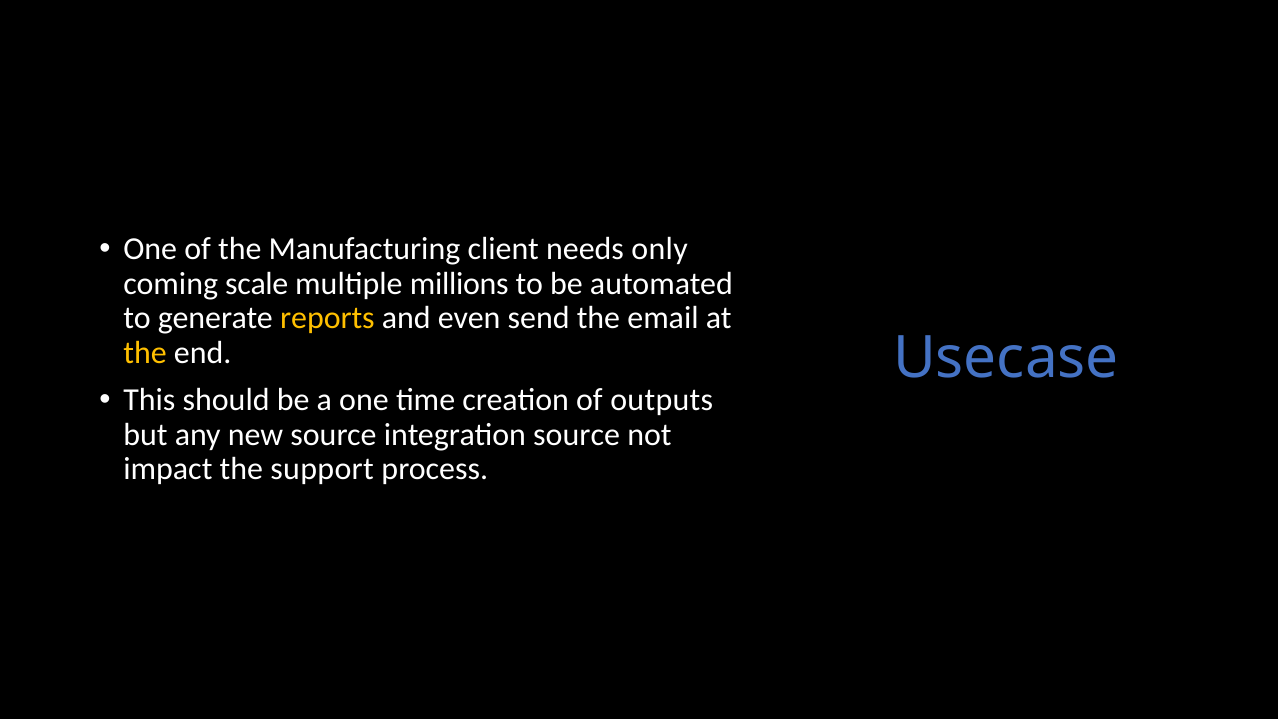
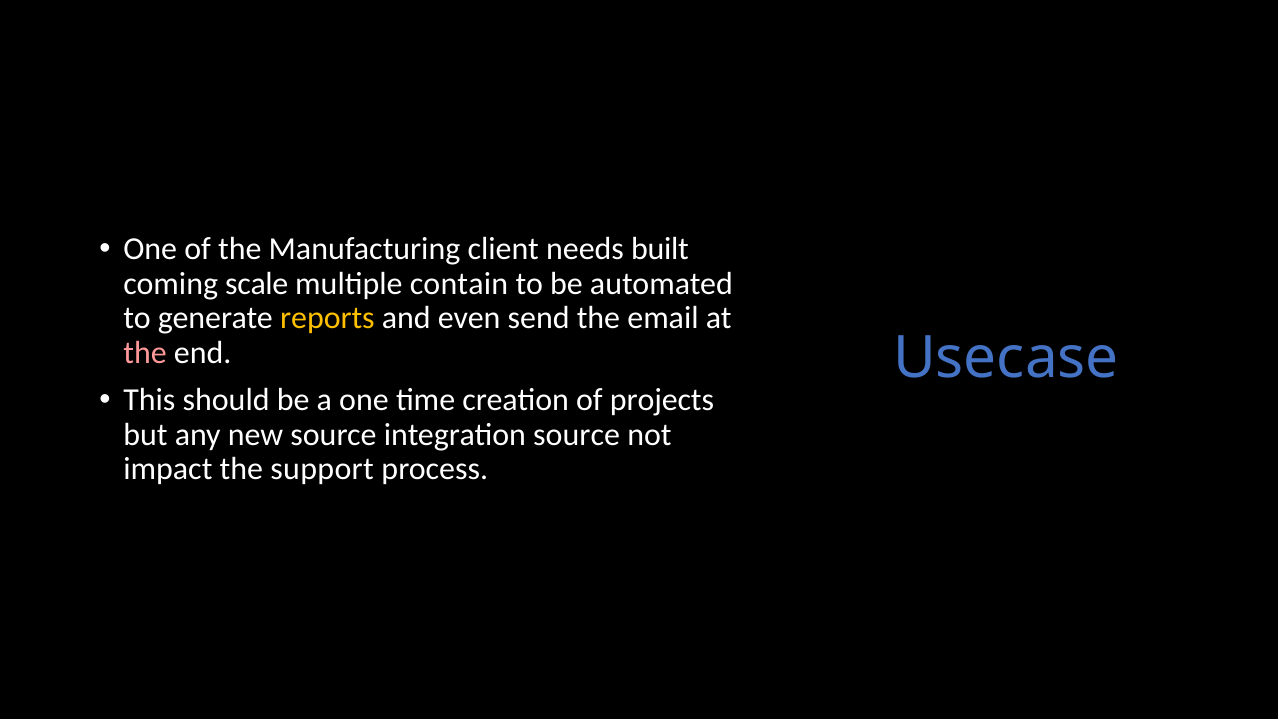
only: only -> built (660, 249)
millions: millions -> contain (459, 284)
the colour: yellow -> pink (145, 353)
outputs: outputs -> projects (662, 400)
